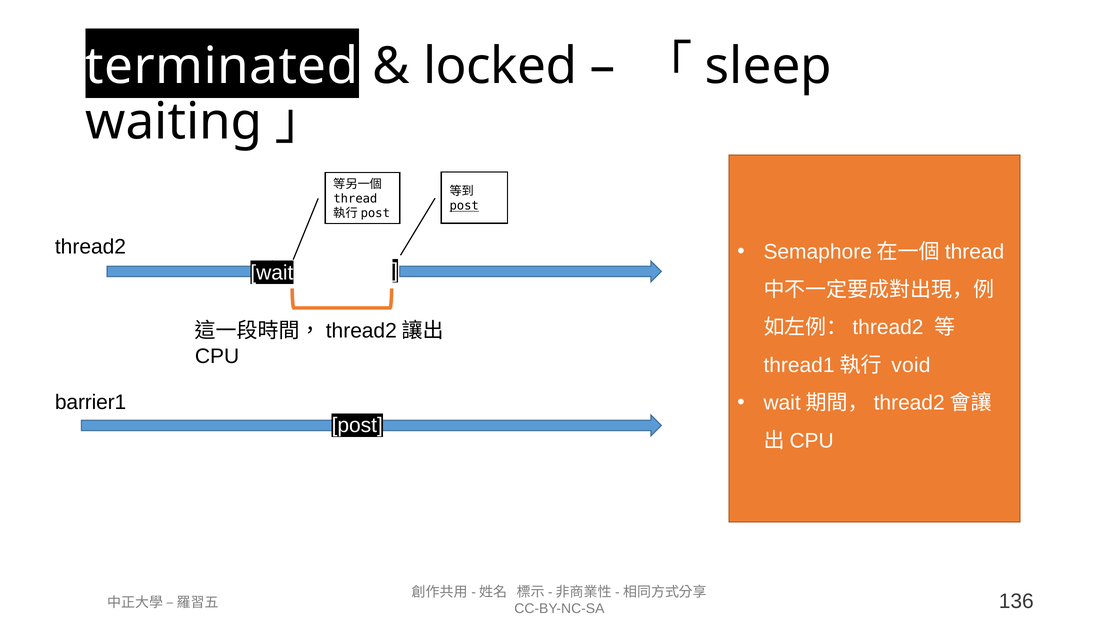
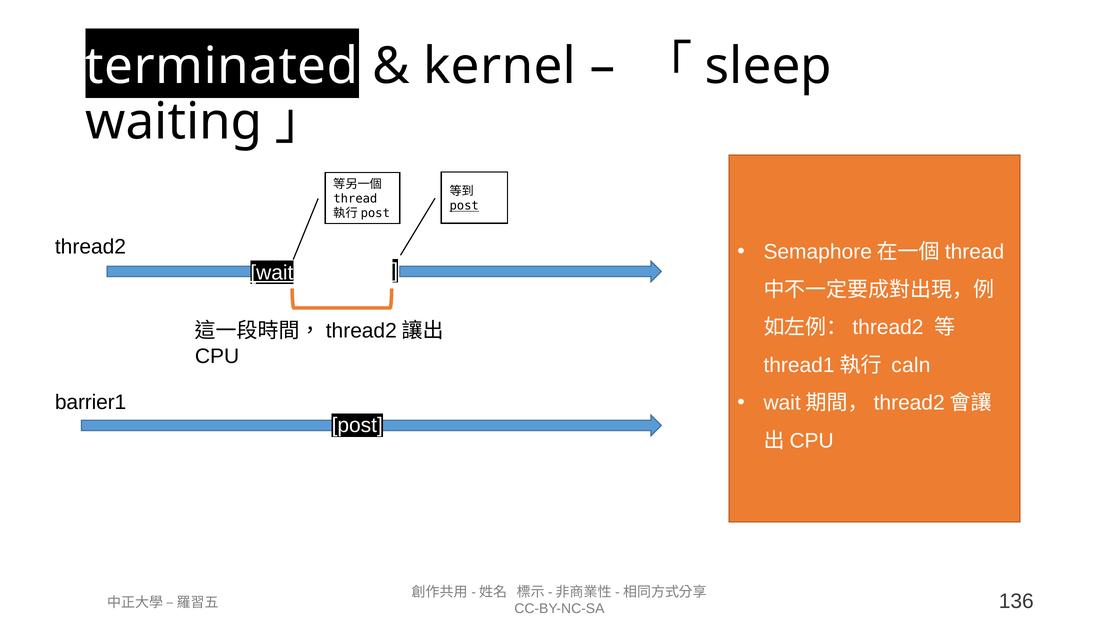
locked: locked -> kernel (500, 66)
wait underline: none -> present (272, 273)
void: void -> caln (911, 365)
